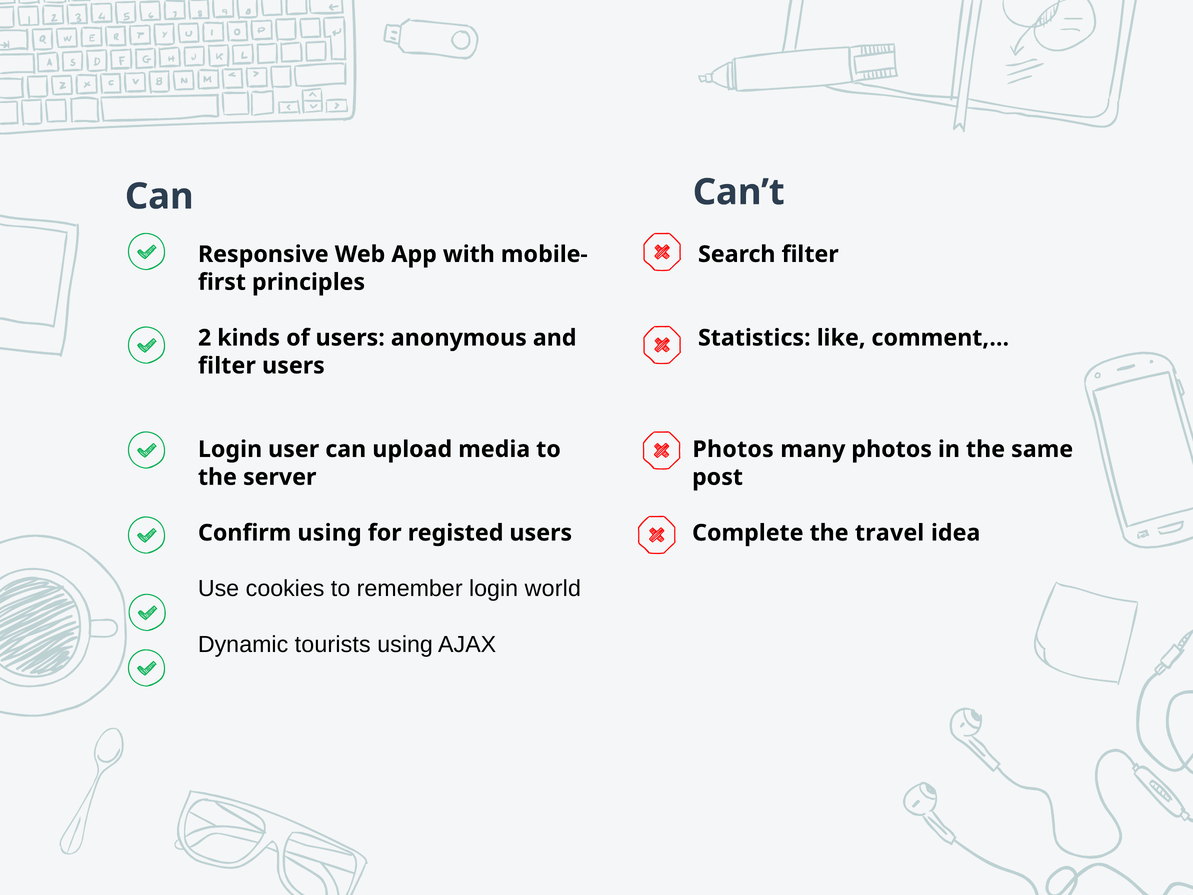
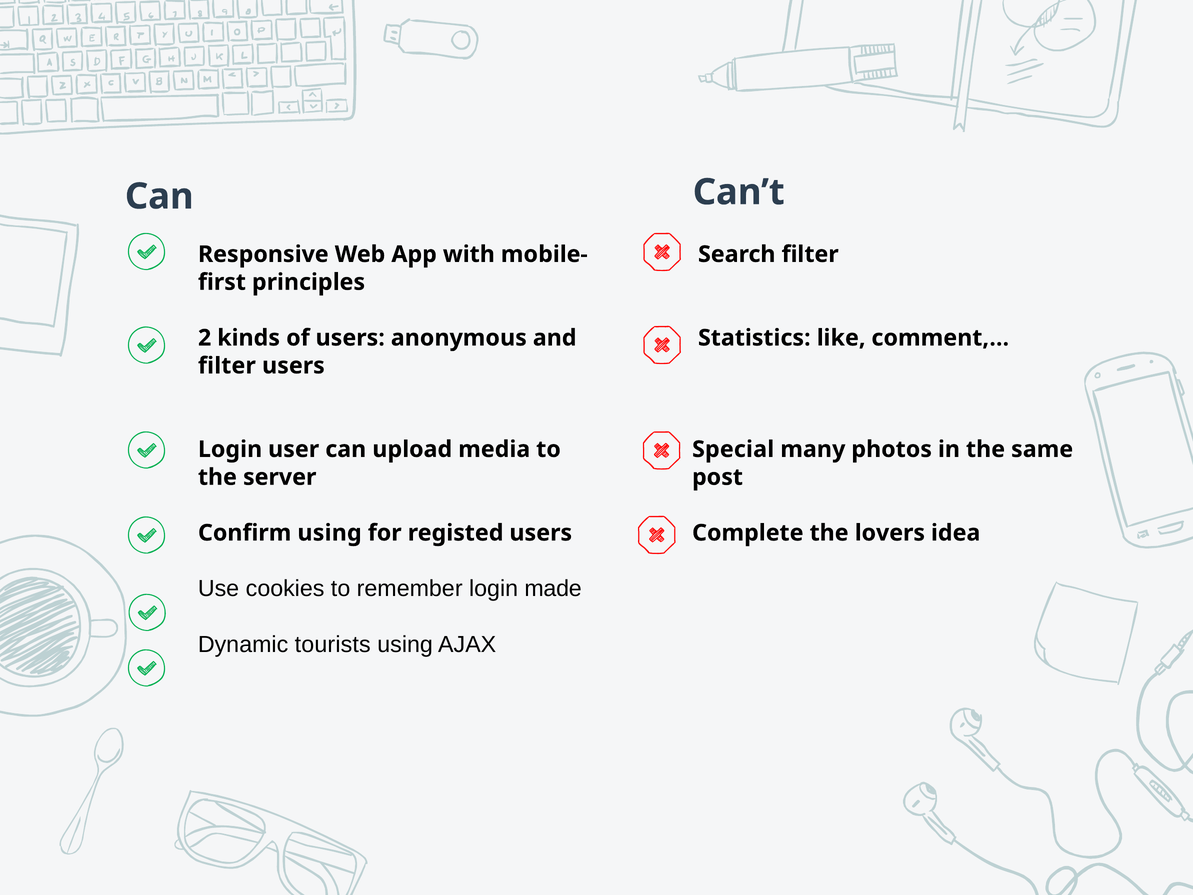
Photos: Photos -> Special (733, 449)
travel: travel -> lovers (890, 533)
world: world -> made (553, 588)
